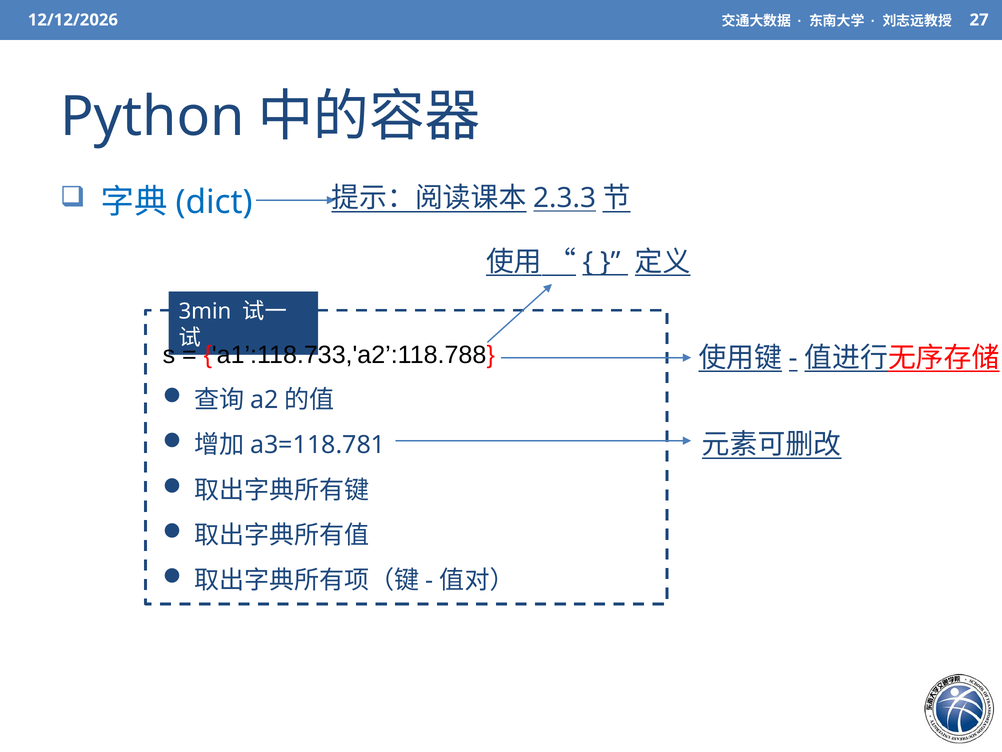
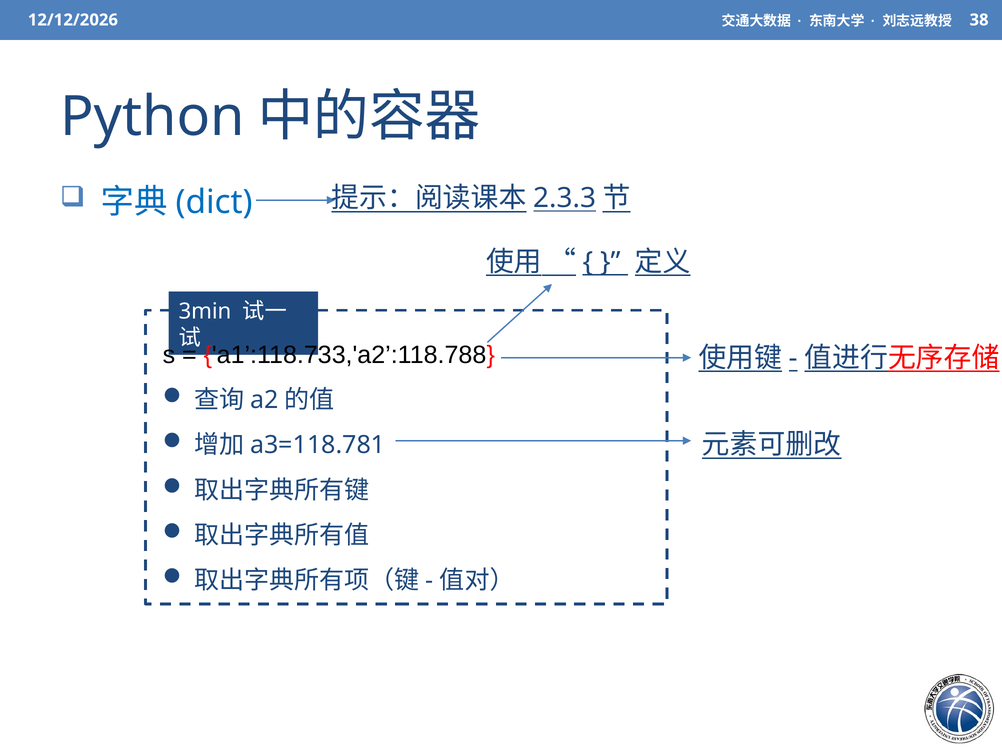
27: 27 -> 38 (979, 20)
